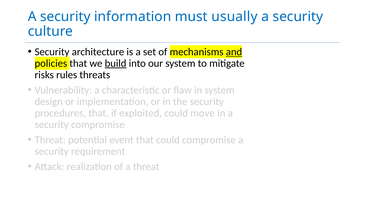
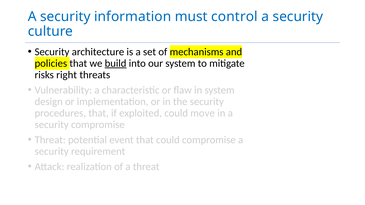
usually: usually -> control (234, 17)
and underline: present -> none (234, 52)
rules: rules -> right (67, 75)
